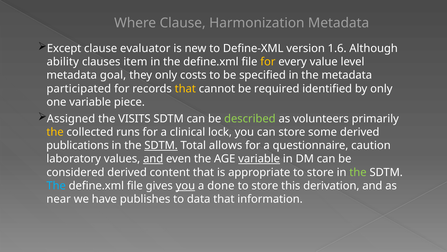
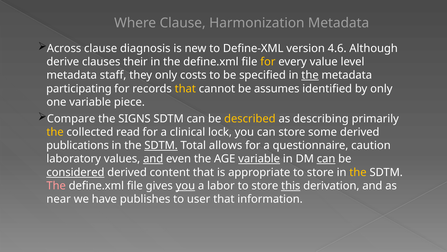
Except: Except -> Across (64, 48)
evaluator: evaluator -> diagnosis (145, 48)
1.6: 1.6 -> 4.6 (337, 48)
ability: ability -> derive (63, 62)
item: item -> their (135, 62)
goal: goal -> staff (113, 75)
the underline: none -> present (310, 75)
participated: participated -> participating (79, 88)
required: required -> assumes (277, 88)
Assigned: Assigned -> Compare (71, 118)
VISITS: VISITS -> SIGNS (134, 118)
described colour: light green -> yellow (250, 118)
volunteers: volunteers -> describing (321, 118)
runs: runs -> read (128, 132)
can underline: none -> present (326, 159)
considered underline: none -> present (75, 172)
the colour: light green -> yellow (358, 172)
The colour: light blue -> pink (56, 185)
done: done -> labor (221, 185)
this underline: none -> present (291, 185)
data: data -> user (199, 199)
